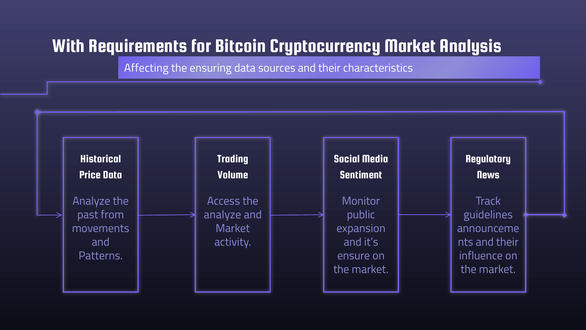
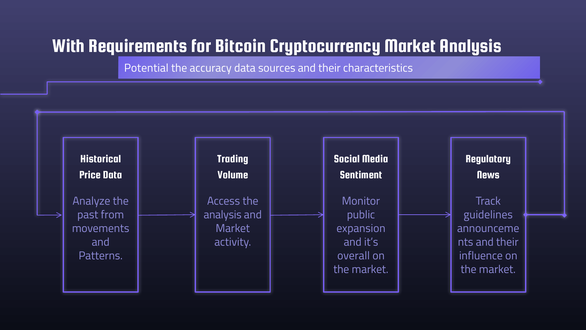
Affecting: Affecting -> Potential (146, 68)
ensuring: ensuring -> accuracy (211, 68)
analyze: analyze -> analysis (223, 214)
ensure: ensure -> overall (354, 256)
